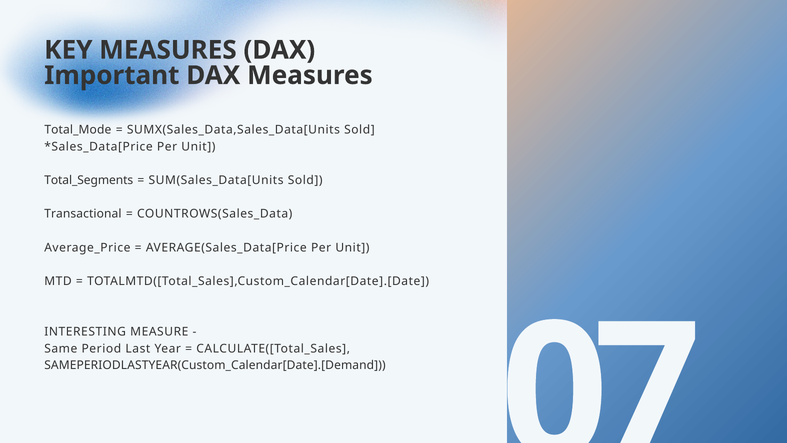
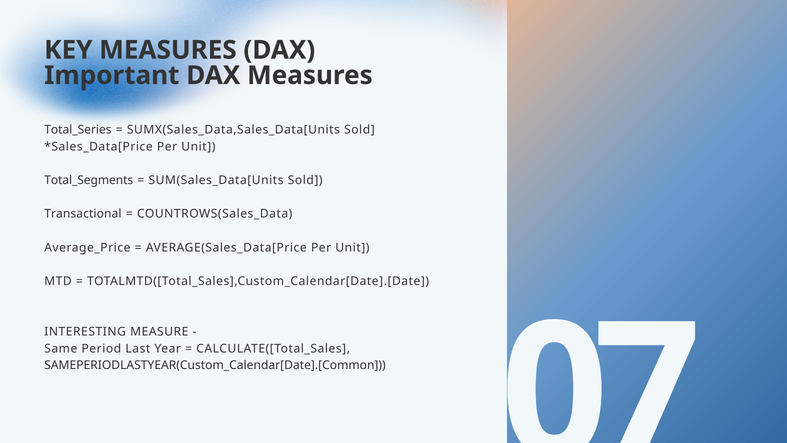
Total_Mode: Total_Mode -> Total_Series (78, 130)
SAMEPERIODLASTYEAR(Custom_Calendar[Date].[Demand: SAMEPERIODLASTYEAR(Custom_Calendar[Date].[Demand -> SAMEPERIODLASTYEAR(Custom_Calendar[Date].[Common (215, 365)
